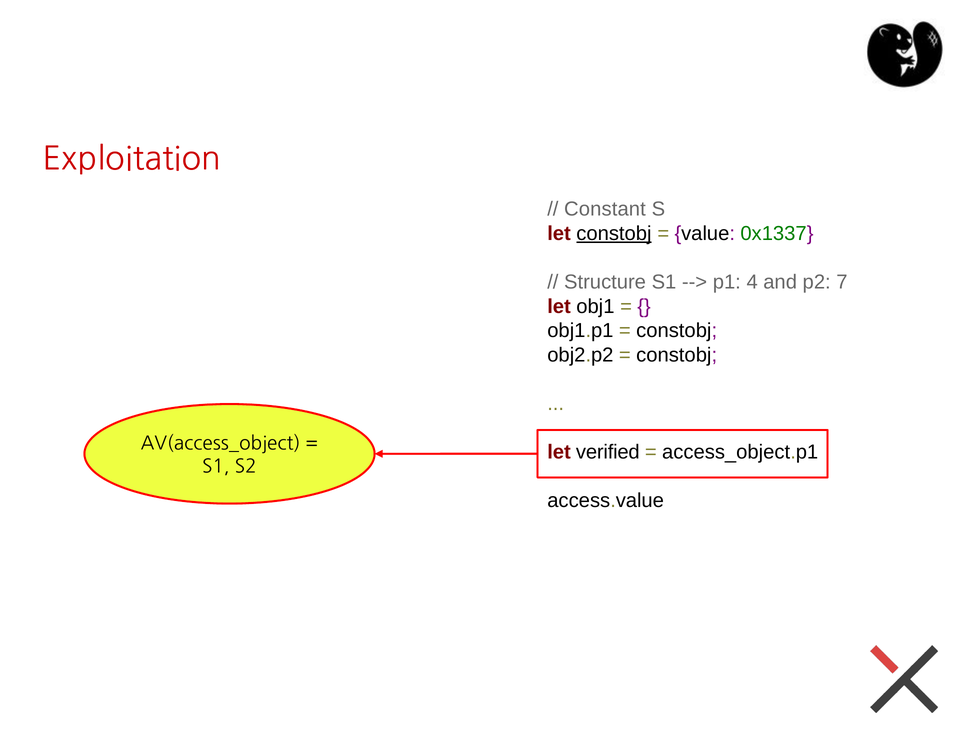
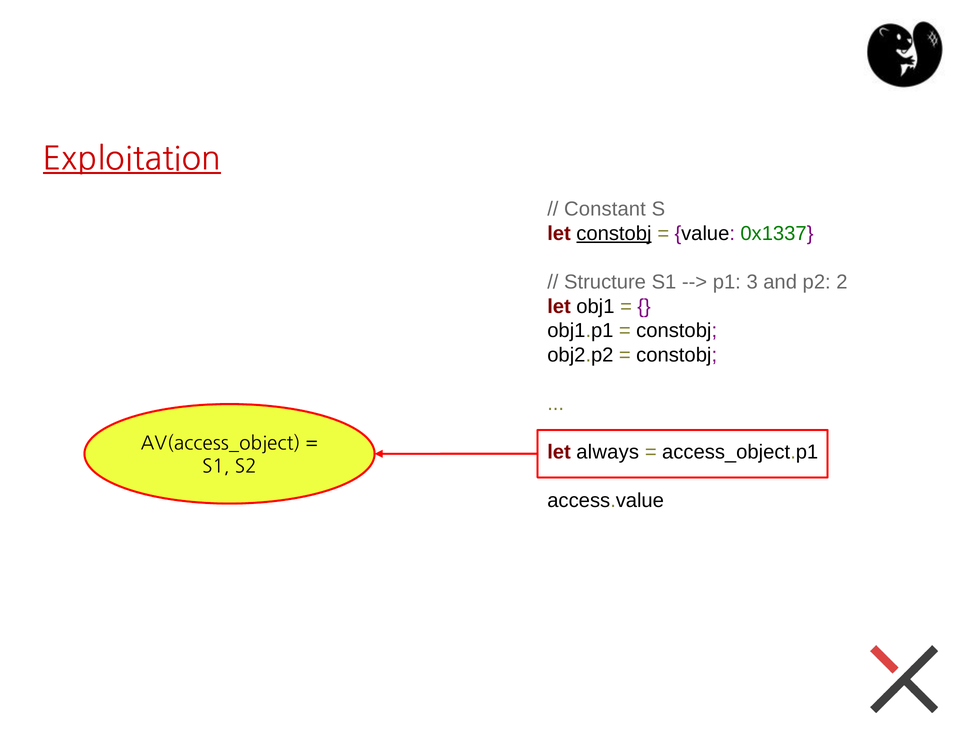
Exploitation underline: none -> present (132, 159)
4: 4 -> 3 (752, 282)
7: 7 -> 2 (842, 282)
verified: verified -> always (608, 452)
